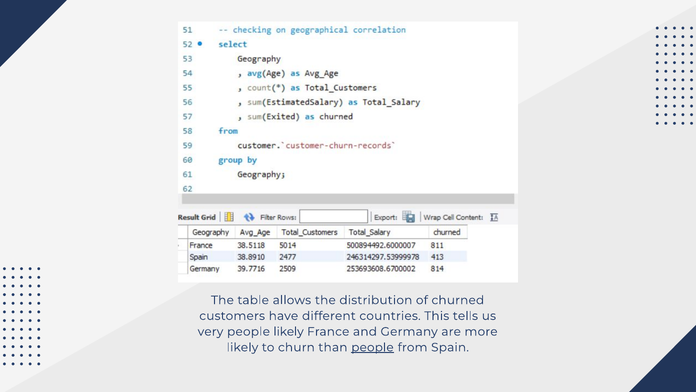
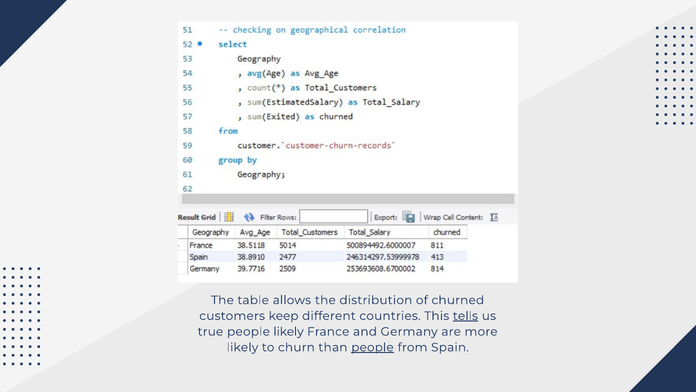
have: have -> keep (284, 316)
tells underline: none -> present (465, 316)
very: very -> true (210, 331)
